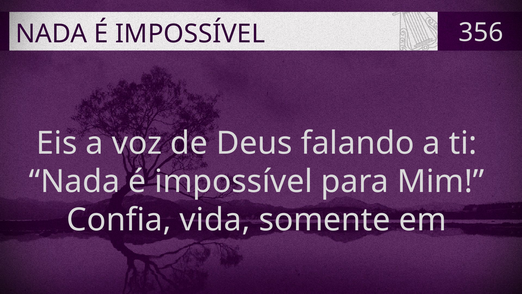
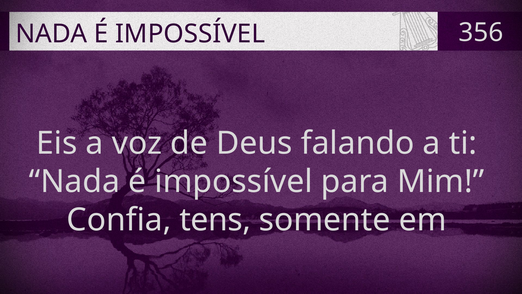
vida: vida -> tens (215, 220)
